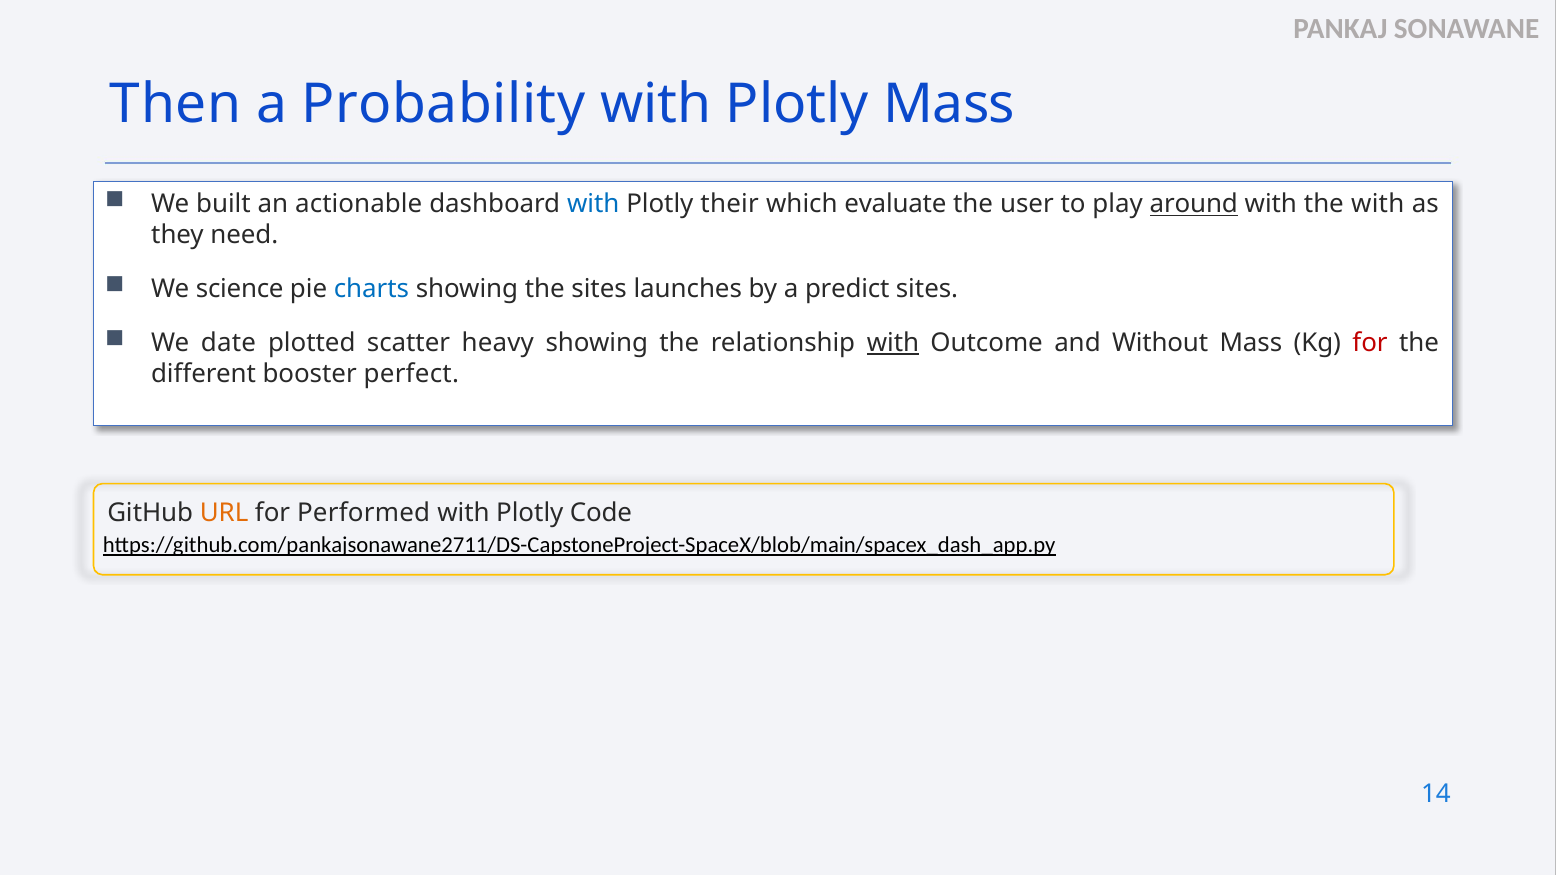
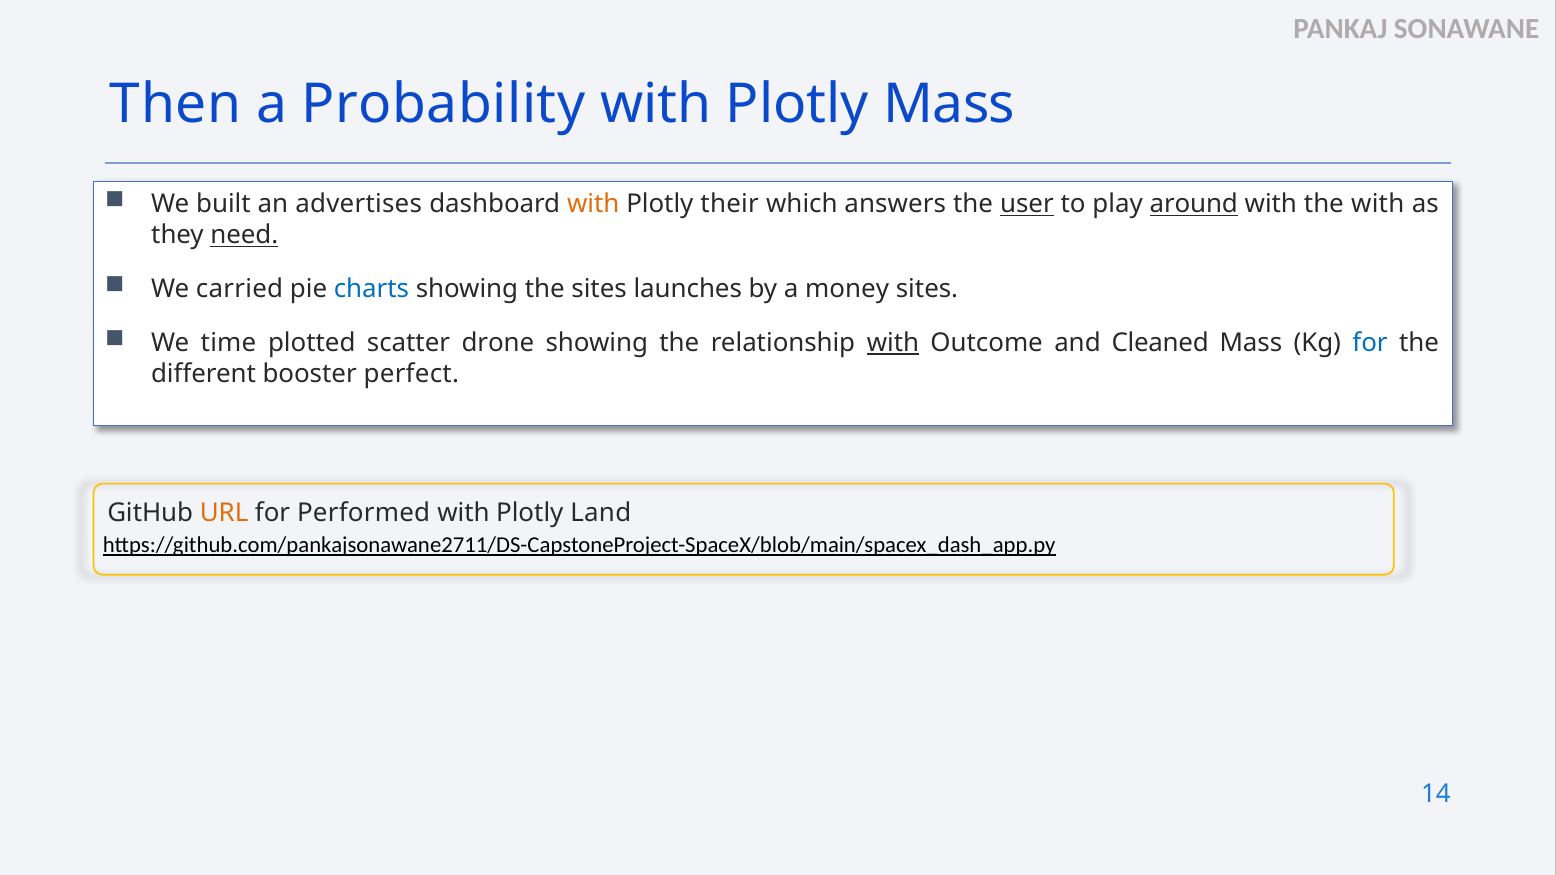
actionable: actionable -> advertises (359, 204)
with colour: blue -> orange (593, 204)
evaluate: evaluate -> answers (895, 204)
user underline: none -> present (1027, 204)
need underline: none -> present (244, 235)
science: science -> carried (239, 289)
predict: predict -> money (847, 289)
date: date -> time (229, 343)
heavy: heavy -> drone (498, 343)
Without: Without -> Cleaned (1160, 343)
for colour: red -> blue (1370, 343)
Code: Code -> Land (601, 513)
